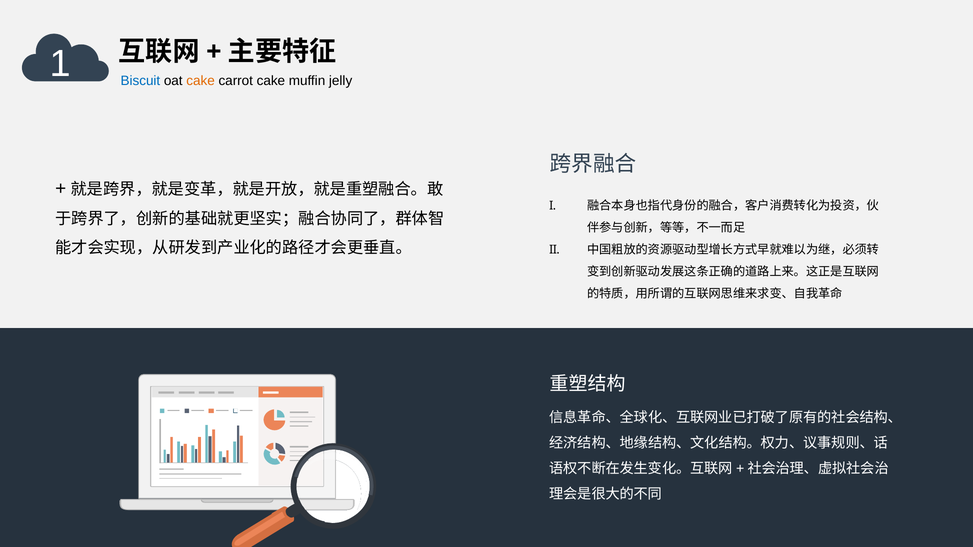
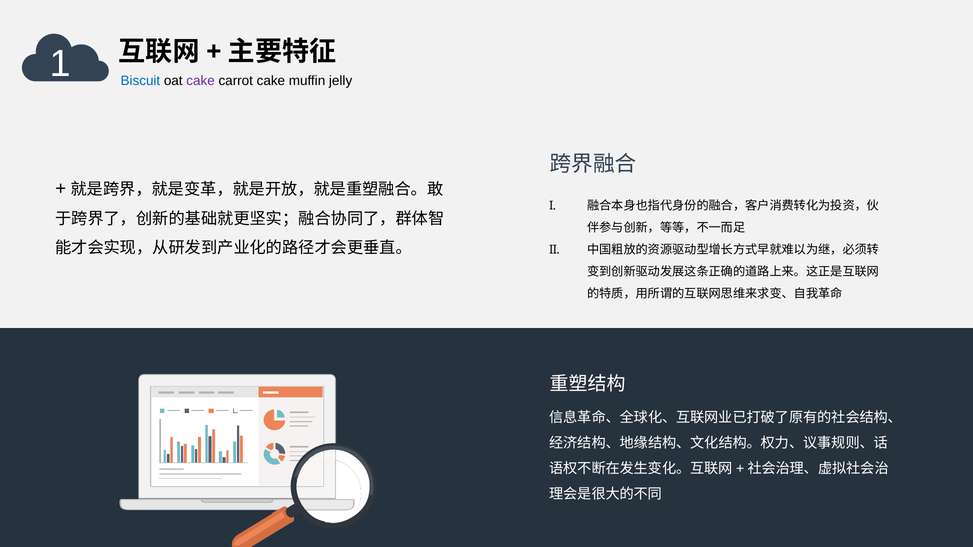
cake colour: orange -> purple (201, 81)
